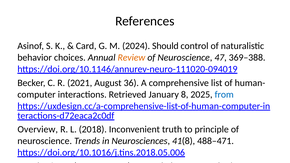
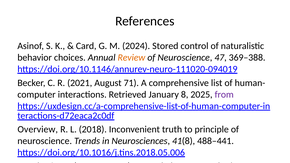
Should: Should -> Stored (165, 46)
36: 36 -> 71 (131, 83)
from colour: blue -> purple (224, 95)
488–471: 488–471 -> 488–441 (216, 141)
